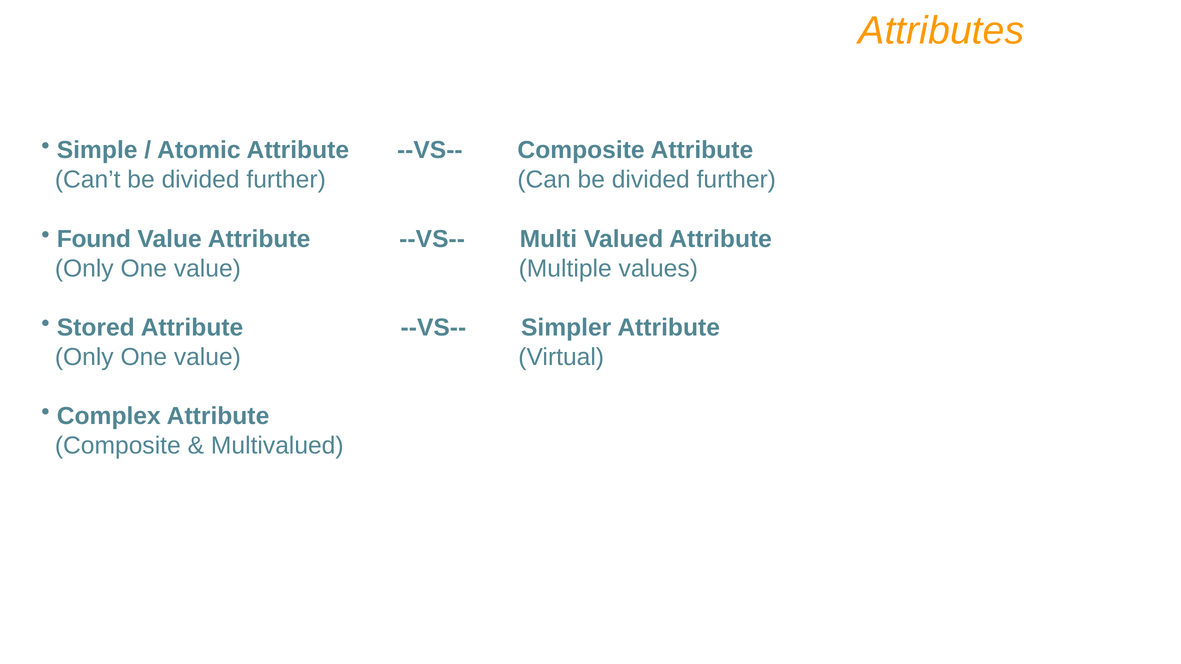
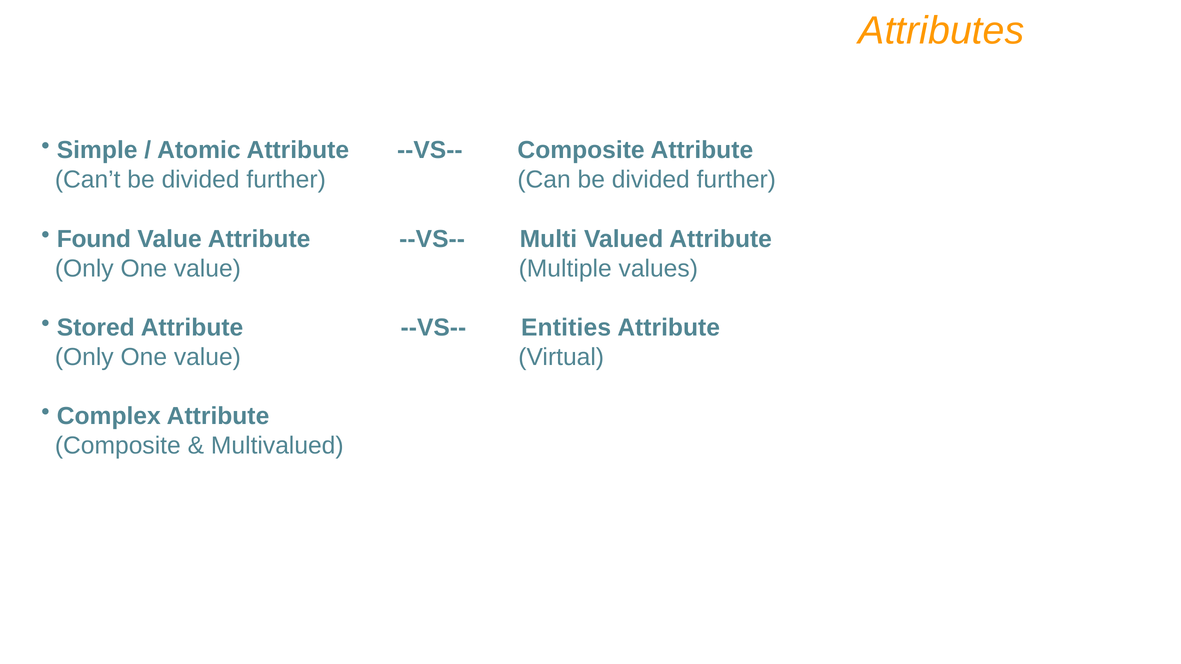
Simpler: Simpler -> Entities (566, 328)
